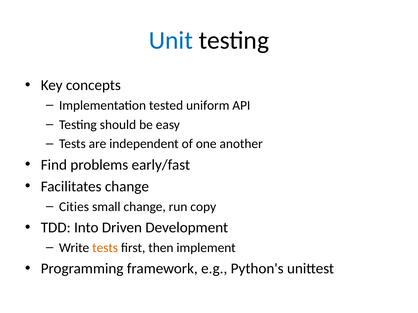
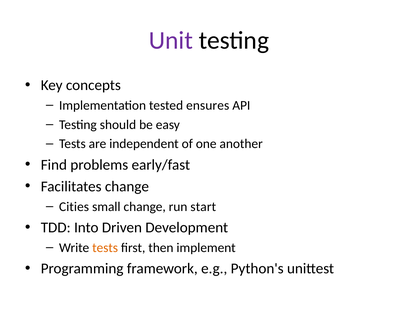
Unit colour: blue -> purple (171, 40)
uniform: uniform -> ensures (208, 106)
copy: copy -> start (203, 207)
